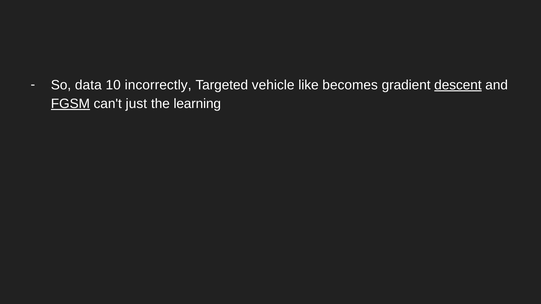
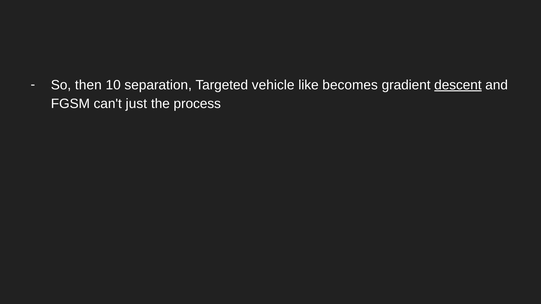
data: data -> then (88, 85)
incorrectly: incorrectly -> separation (158, 85)
FGSM underline: present -> none (70, 104)
learning: learning -> process (197, 104)
